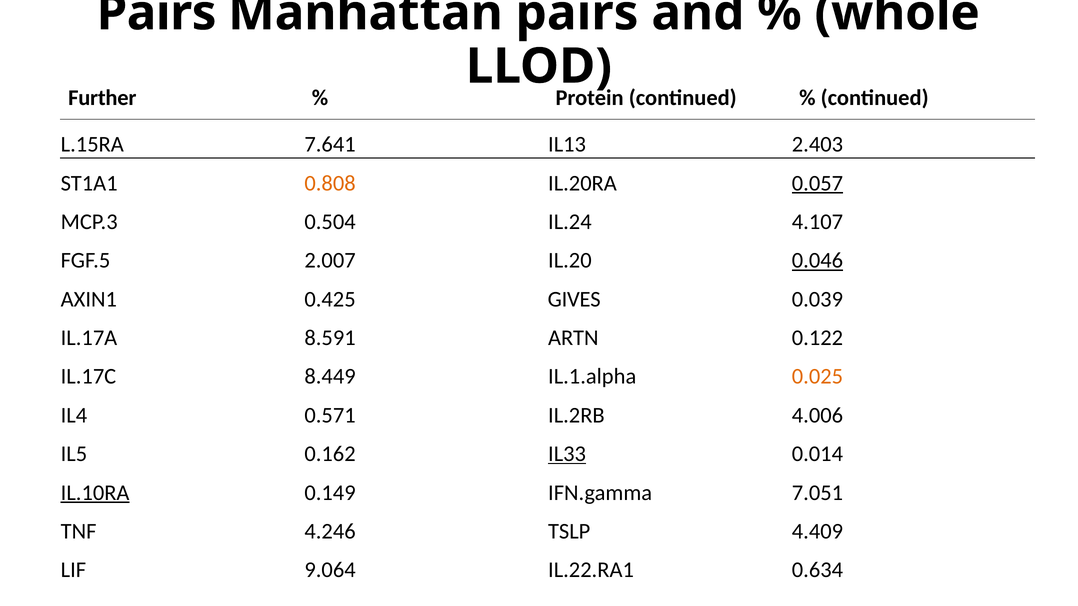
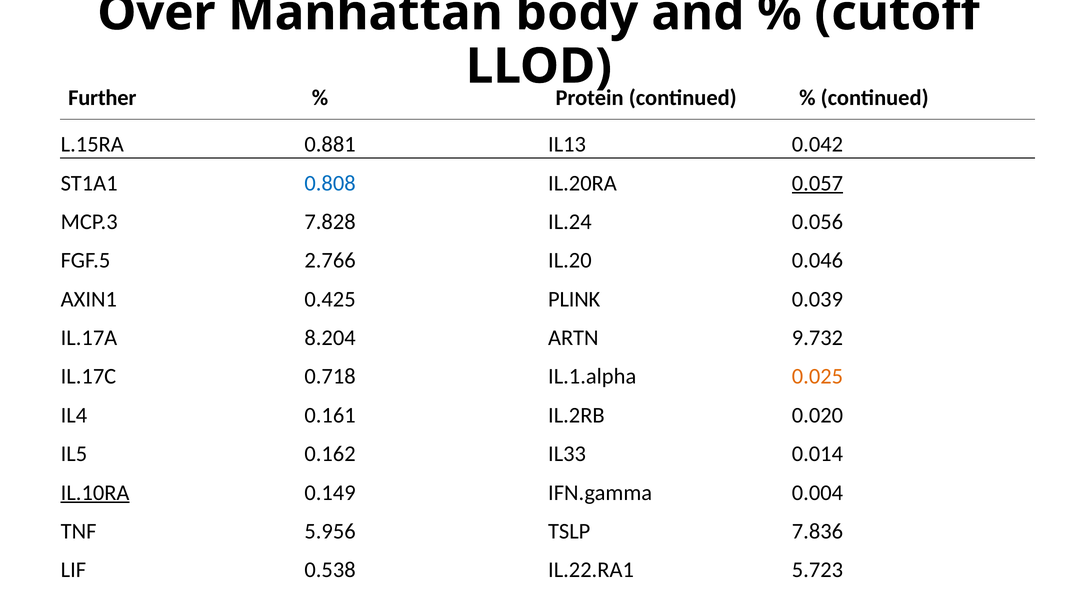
Pairs: Pairs -> Over (156, 13)
Manhattan pairs: pairs -> body (577, 13)
whole: whole -> cutoff (897, 13)
7.641: 7.641 -> 0.881 (330, 145)
2.403: 2.403 -> 0.042 (817, 145)
0.808 colour: orange -> blue (330, 183)
0.504: 0.504 -> 7.828 (330, 222)
4.107: 4.107 -> 0.056 (817, 222)
2.007: 2.007 -> 2.766 (330, 261)
0.046 underline: present -> none (817, 261)
GIVES: GIVES -> PLINK (574, 299)
8.591: 8.591 -> 8.204 (330, 338)
0.122: 0.122 -> 9.732 (817, 338)
8.449: 8.449 -> 0.718 (330, 377)
0.571: 0.571 -> 0.161 (330, 415)
4.006: 4.006 -> 0.020 (817, 415)
IL33 underline: present -> none (567, 454)
7.051: 7.051 -> 0.004 (817, 493)
4.246: 4.246 -> 5.956 (330, 532)
4.409: 4.409 -> 7.836 (817, 532)
9.064: 9.064 -> 0.538 (330, 570)
0.634: 0.634 -> 5.723 (817, 570)
